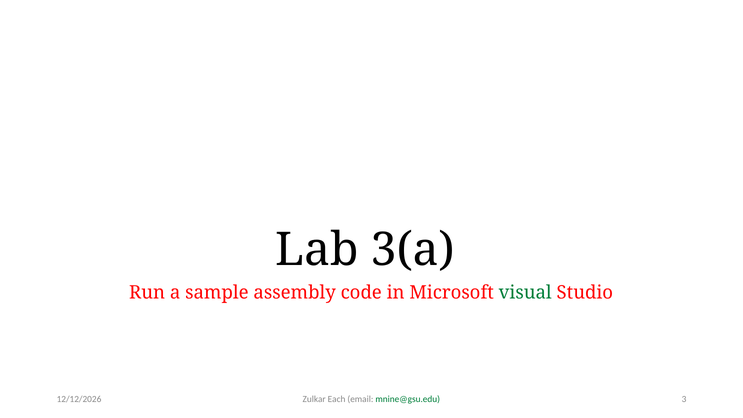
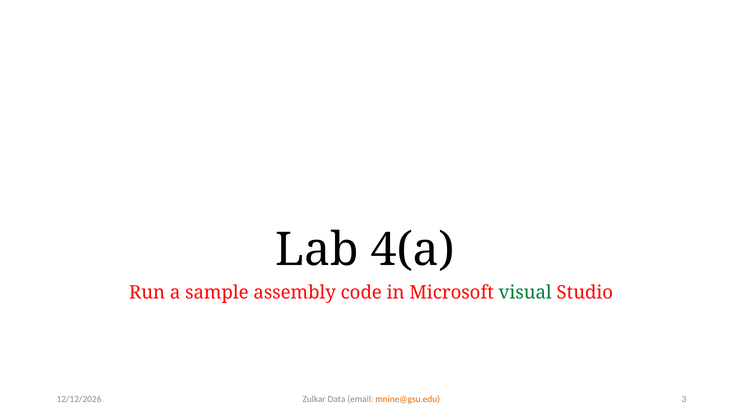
3(a: 3(a -> 4(a (413, 250)
Each: Each -> Data (337, 399)
mnine@gsu.edu colour: green -> orange (408, 399)
